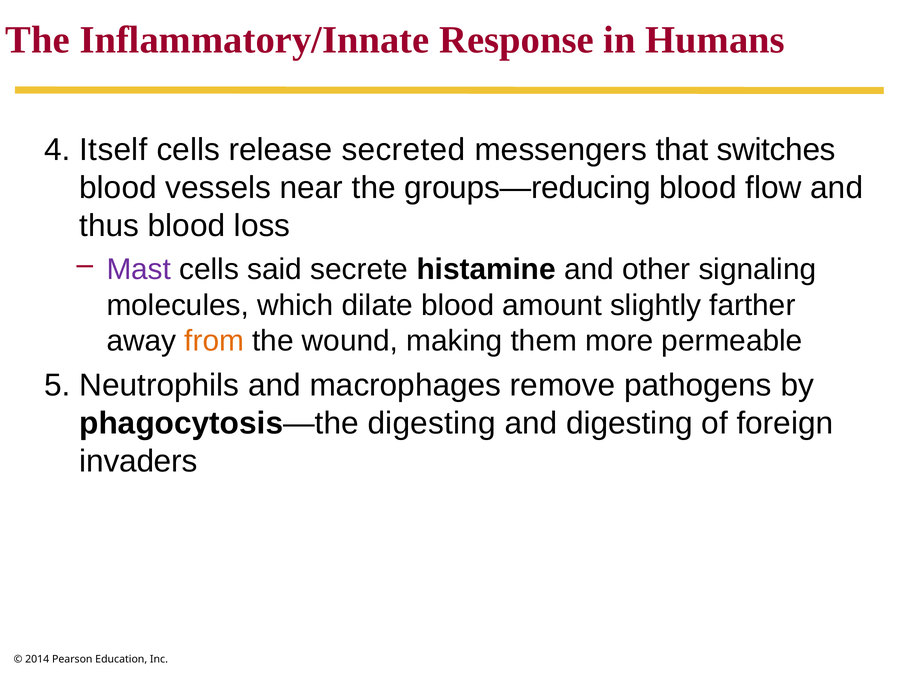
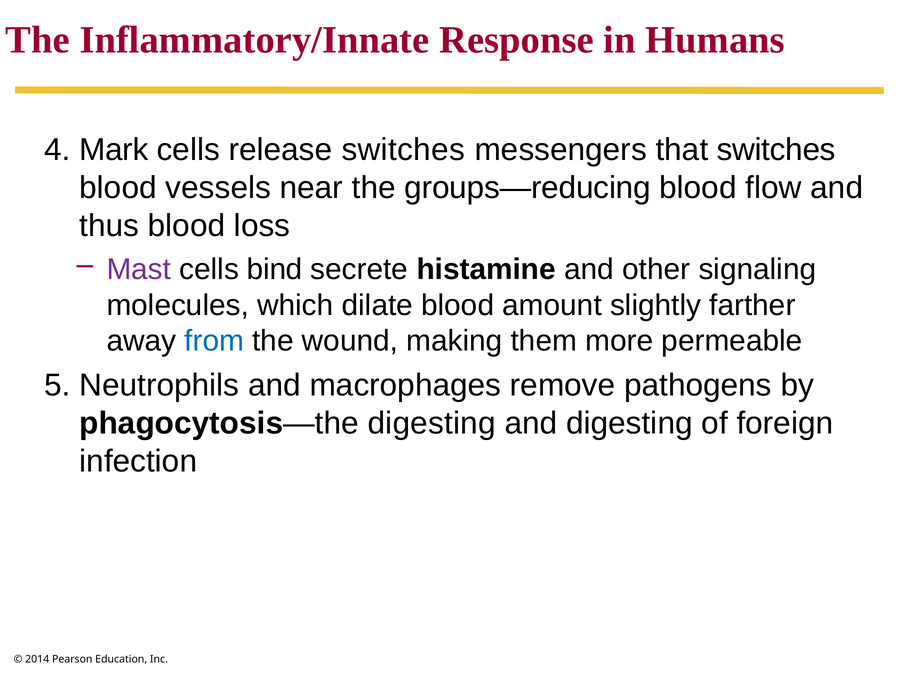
Itself: Itself -> Mark (114, 150)
release secreted: secreted -> switches (403, 150)
said: said -> bind (275, 269)
from colour: orange -> blue (214, 341)
invaders: invaders -> infection (138, 461)
